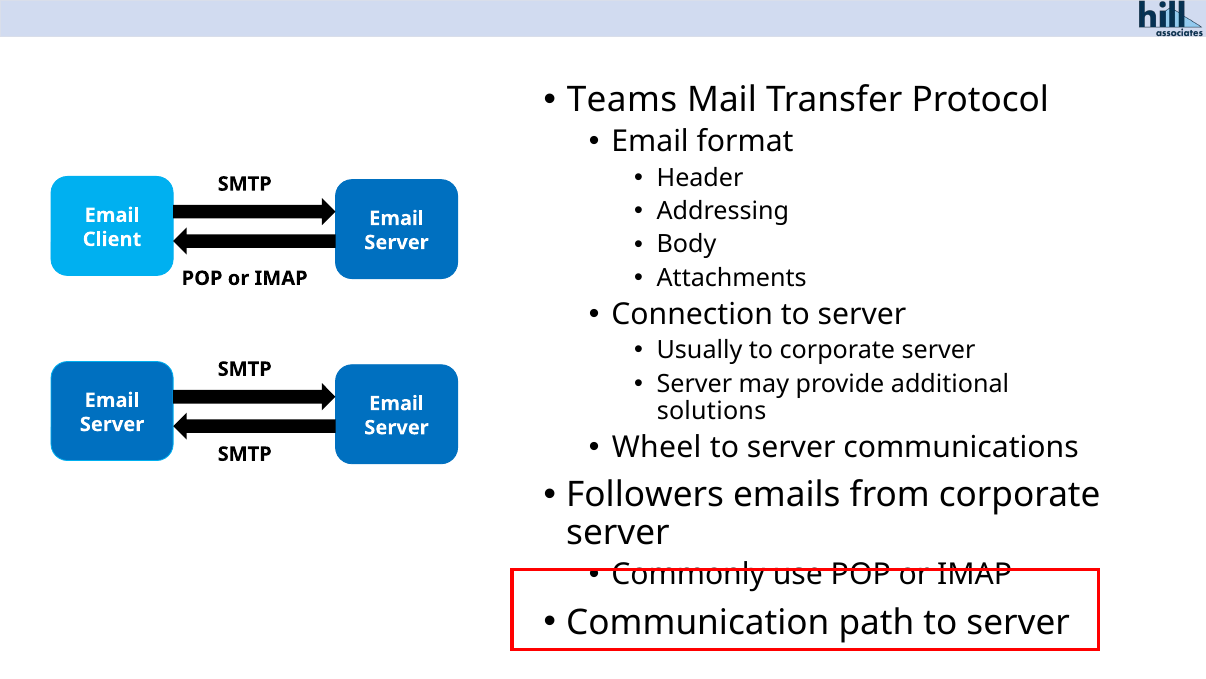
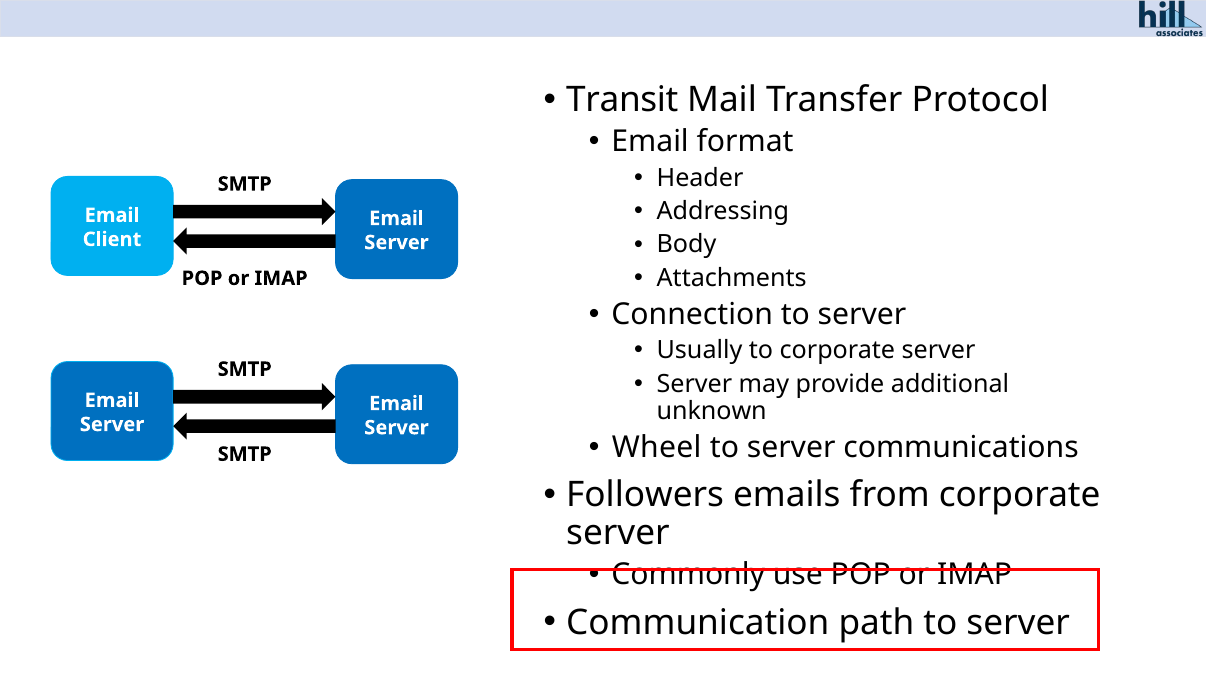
Teams: Teams -> Transit (622, 100)
solutions: solutions -> unknown (712, 411)
